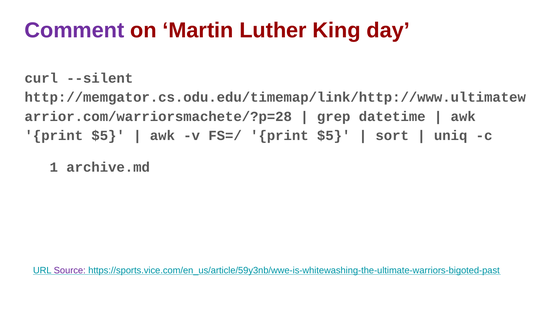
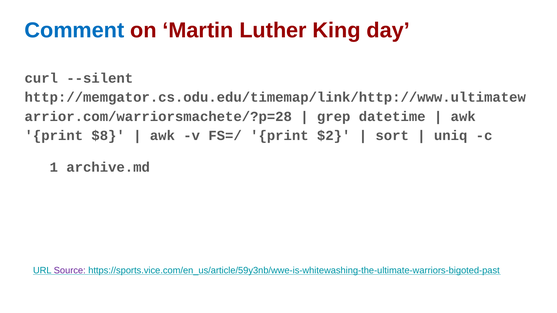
Comment colour: purple -> blue (74, 30)
$5: $5 -> $8 (108, 136)
FS=/ print $5: $5 -> $2 (334, 136)
